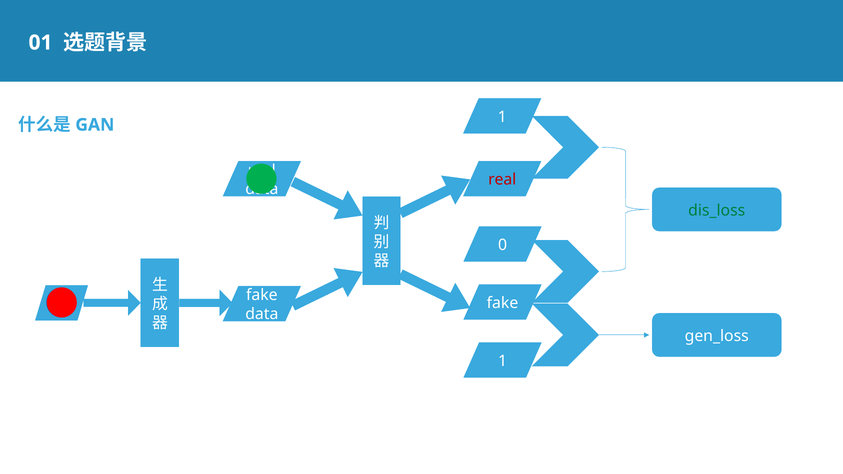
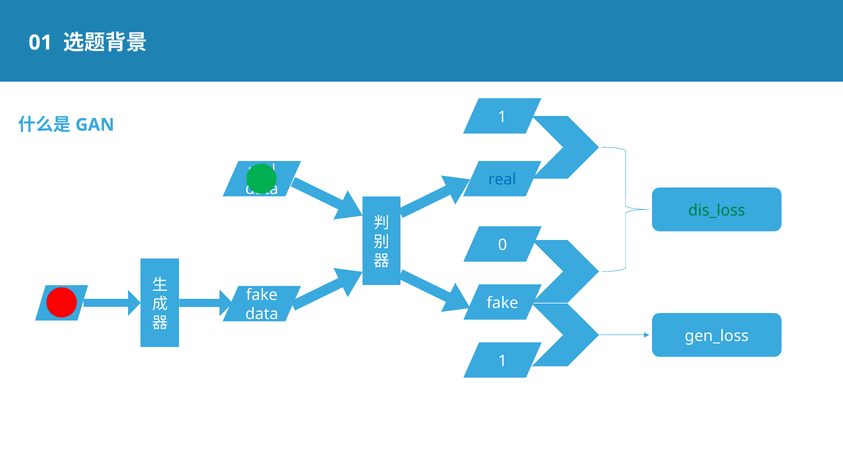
real colour: red -> blue (502, 180)
